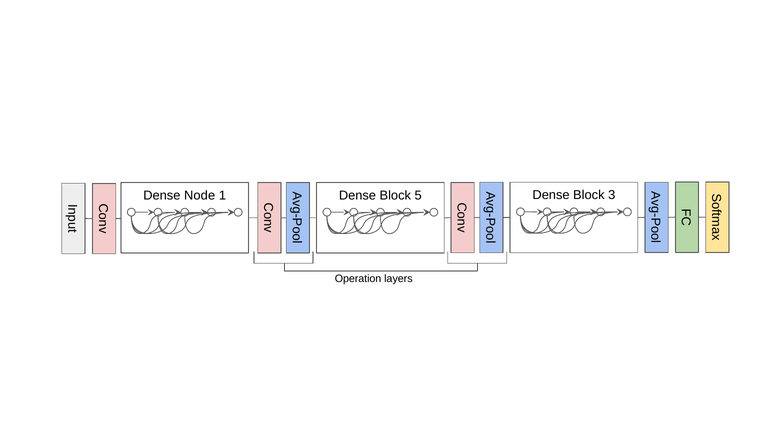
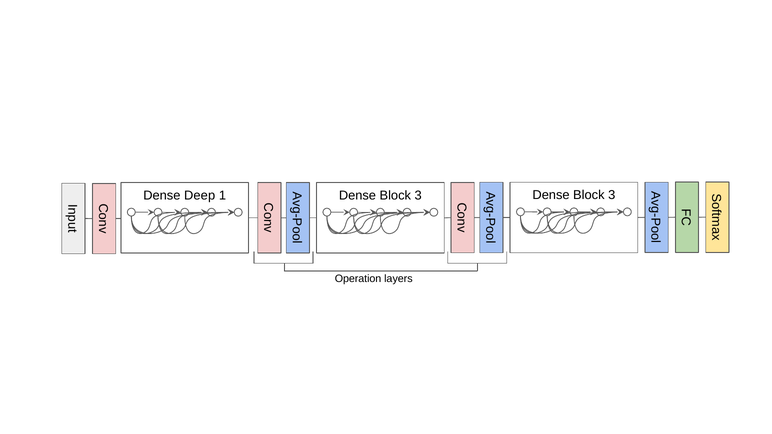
Node: Node -> Deep (200, 196)
5: 5 -> 3 (418, 196)
